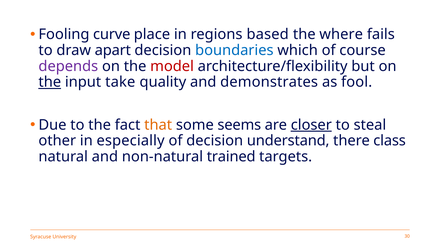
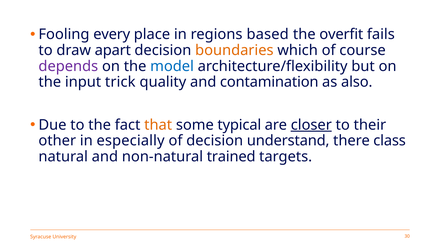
curve: curve -> every (112, 34)
where: where -> overfit (341, 34)
boundaries colour: blue -> orange (234, 50)
model colour: red -> blue (172, 66)
the underline: present -> none (50, 82)
take: take -> trick (120, 82)
demonstrates: demonstrates -> contamination (269, 82)
fool: fool -> also (357, 82)
seems: seems -> typical (239, 125)
steal: steal -> their (370, 125)
